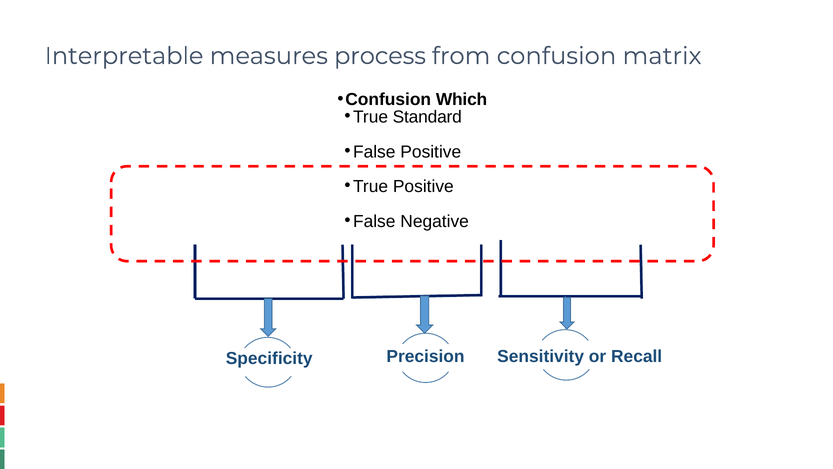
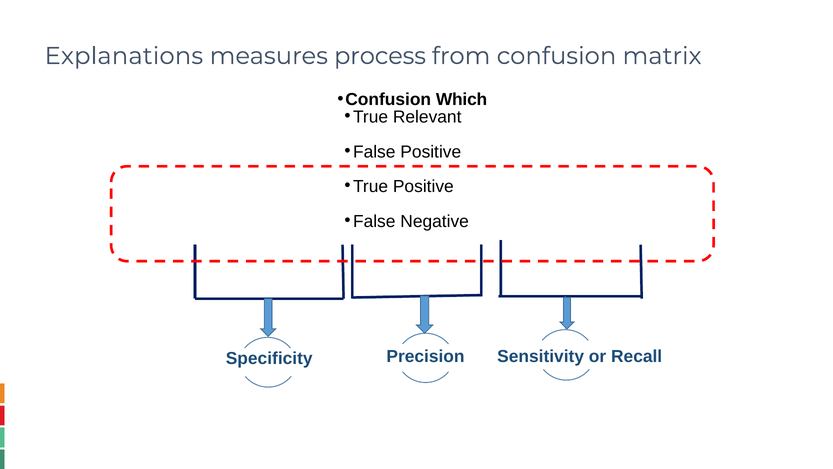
Interpretable: Interpretable -> Explanations (124, 56)
Standard: Standard -> Relevant (427, 117)
